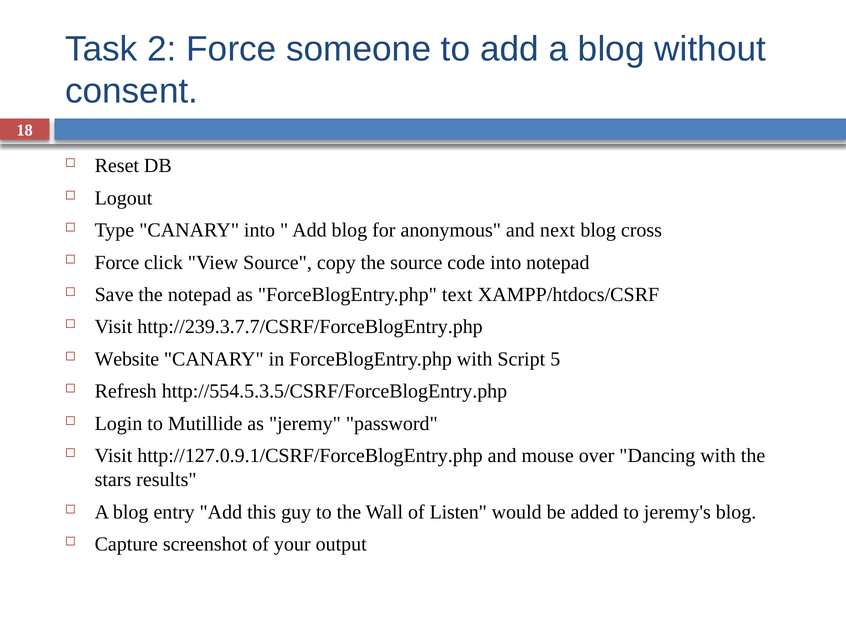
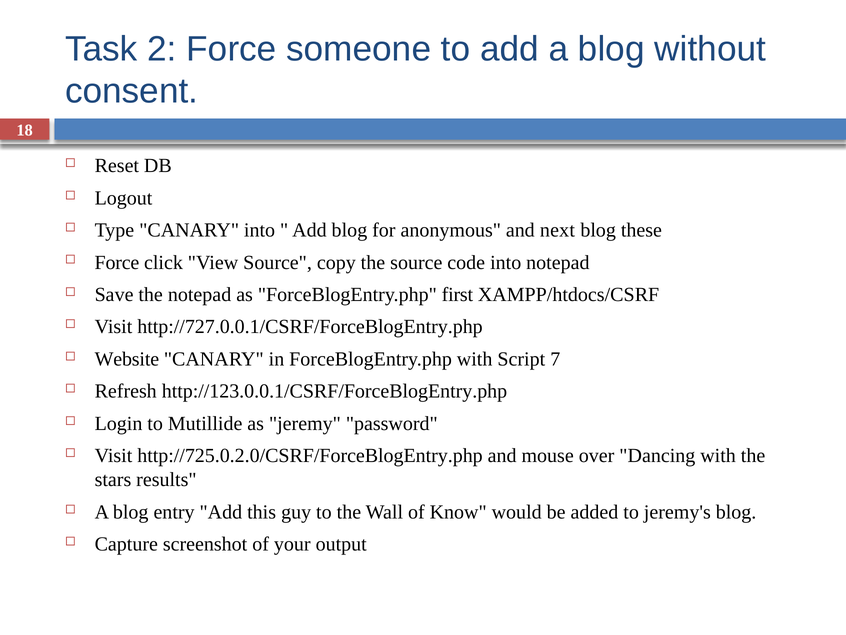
cross: cross -> these (641, 230)
text: text -> first (457, 294)
http://239.3.7.7/CSRF/ForceBlogEntry.php: http://239.3.7.7/CSRF/ForceBlogEntry.php -> http://727.0.0.1/CSRF/ForceBlogEntry.php (310, 327)
5: 5 -> 7 (555, 359)
http://554.5.3.5/CSRF/ForceBlogEntry.php: http://554.5.3.5/CSRF/ForceBlogEntry.php -> http://123.0.0.1/CSRF/ForceBlogEntry.php (334, 391)
http://127.0.9.1/CSRF/ForceBlogEntry.php: http://127.0.9.1/CSRF/ForceBlogEntry.php -> http://725.0.2.0/CSRF/ForceBlogEntry.php (310, 455)
Listen: Listen -> Know (458, 512)
